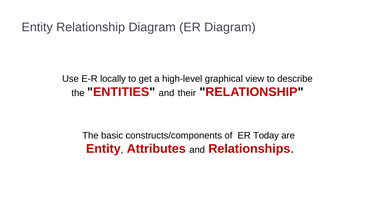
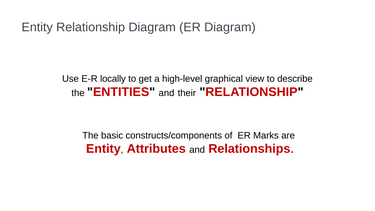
Today: Today -> Marks (266, 135)
